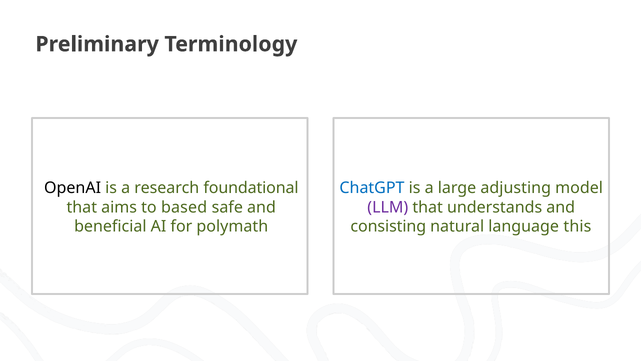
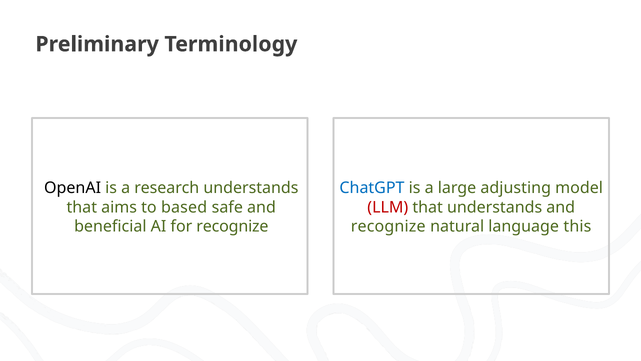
research foundational: foundational -> understands (251, 188)
LLM colour: purple -> red (388, 207)
for polymath: polymath -> recognize (232, 226)
consisting: consisting -> recognize (388, 226)
